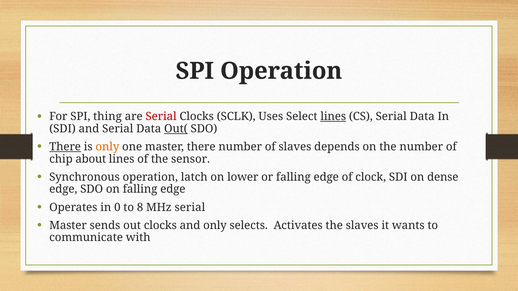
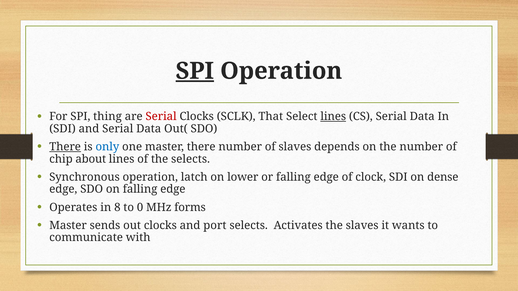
SPI underline: none -> present (195, 71)
Uses: Uses -> That (271, 117)
Out( underline: present -> none (176, 129)
only colour: orange -> blue (107, 147)
the sensor: sensor -> selects (191, 159)
0: 0 -> 8 (117, 208)
8: 8 -> 0 (140, 208)
MHz serial: serial -> forms (190, 208)
and only: only -> port (215, 226)
